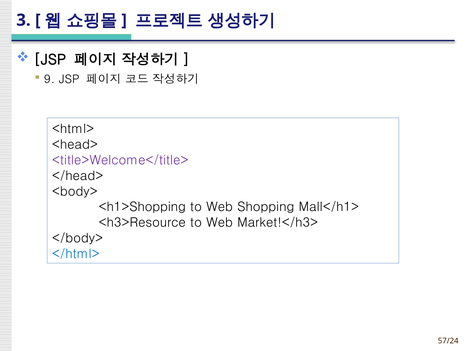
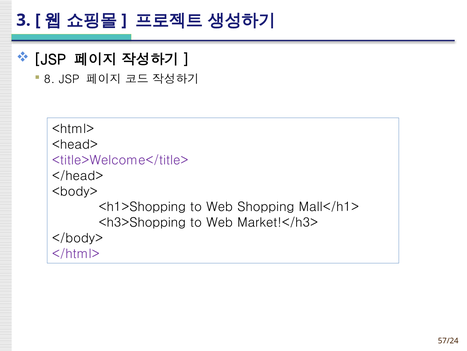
9: 9 -> 8 (49, 79)
<h3>Resource: <h3>Resource -> <h3>Shopping (142, 222)
</html> colour: blue -> purple (76, 253)
